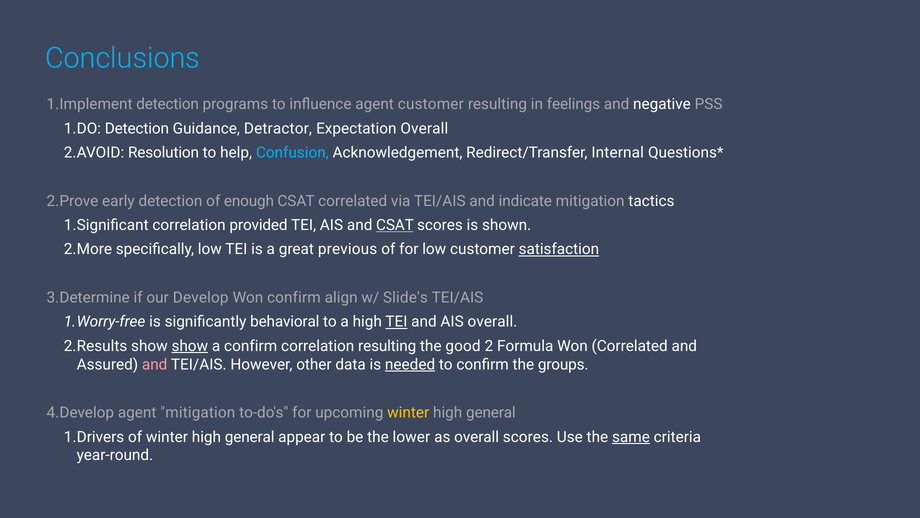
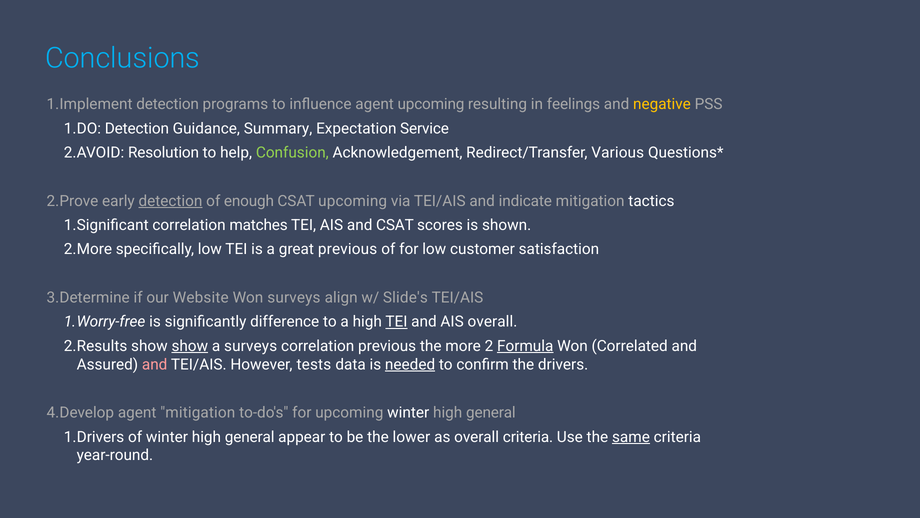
agent customer: customer -> upcoming (431, 104)
negative colour: white -> yellow (662, 104)
Detractor: Detractor -> Summary (278, 128)
Expectation Overall: Overall -> Service (424, 128)
Confusion colour: light blue -> light green (292, 153)
Internal: Internal -> Various (618, 153)
detection underline: none -> present (170, 201)
CSAT correlated: correlated -> upcoming (353, 201)
provided: provided -> matches (259, 225)
CSAT underline: present -> none (395, 225)
satisfaction underline: present -> none (559, 249)
Develop: Develop -> Website (201, 297)
Won confirm: confirm -> surveys (294, 297)
behavioral: behavioral -> difference (285, 322)
a confirm: confirm -> surveys (251, 346)
correlation resulting: resulting -> previous (387, 346)
good: good -> more (463, 346)
Formula underline: none -> present (525, 346)
other: other -> tests (314, 364)
groups: groups -> drivers (563, 364)
winter colour: yellow -> white (408, 412)
overall scores: scores -> criteria (528, 437)
